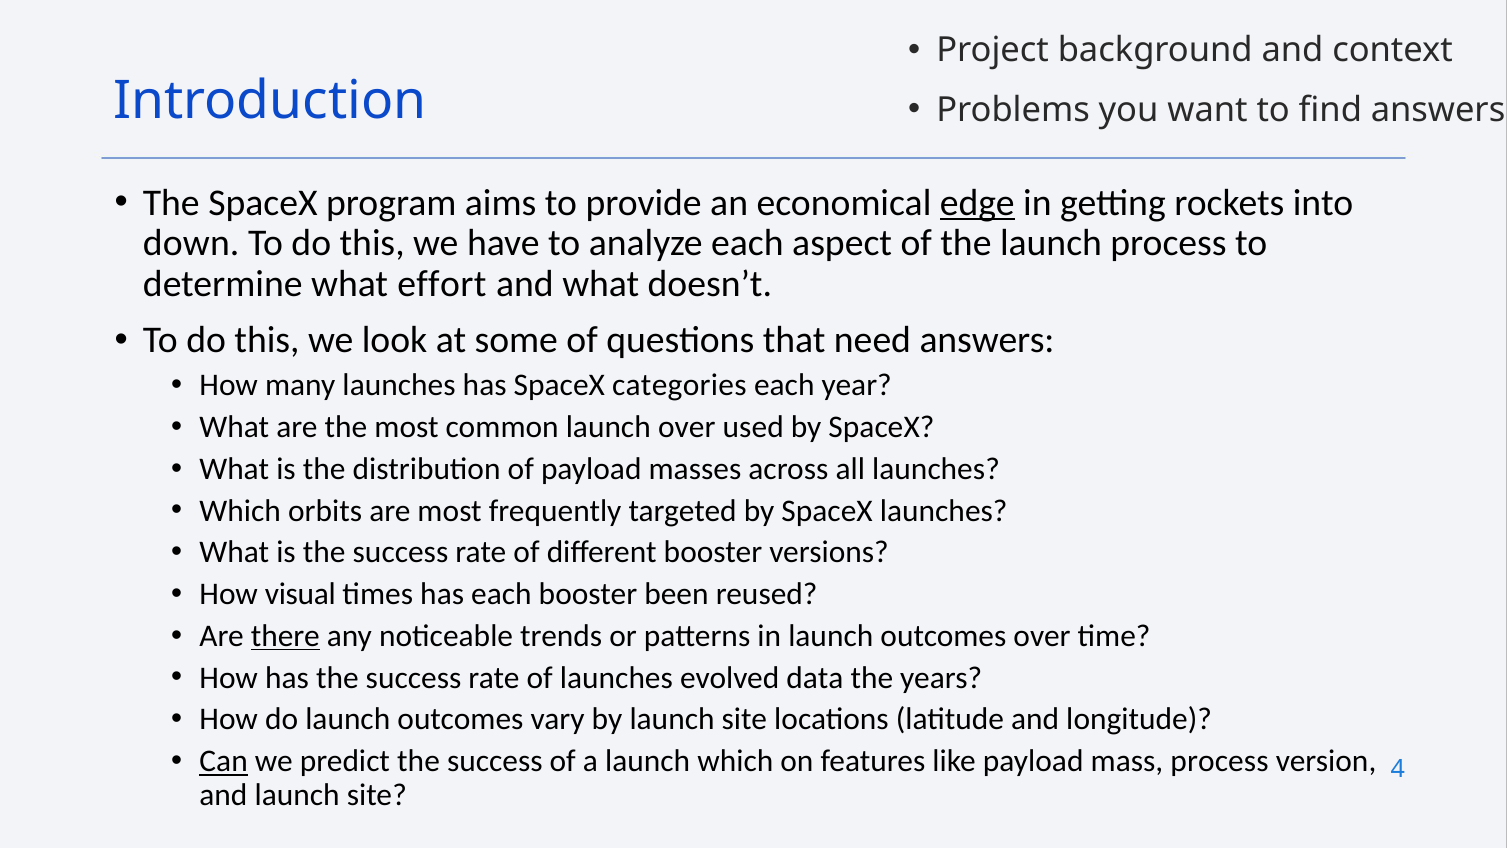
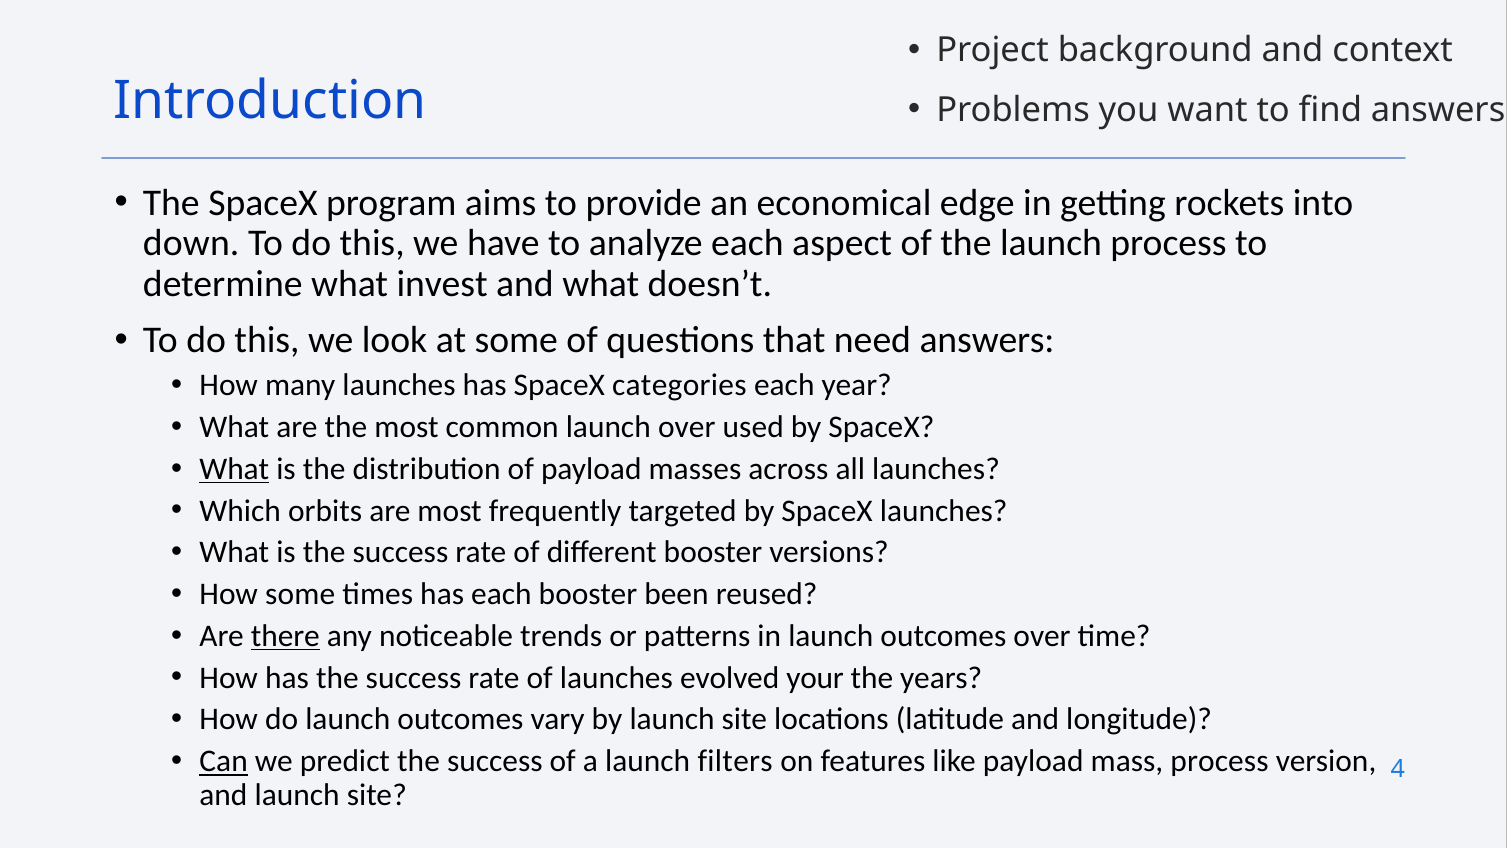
edge underline: present -> none (977, 202)
effort: effort -> invest (442, 284)
What underline: none -> present (234, 469)
How visual: visual -> some (300, 594)
data: data -> your (815, 678)
launch which: which -> filters (735, 761)
